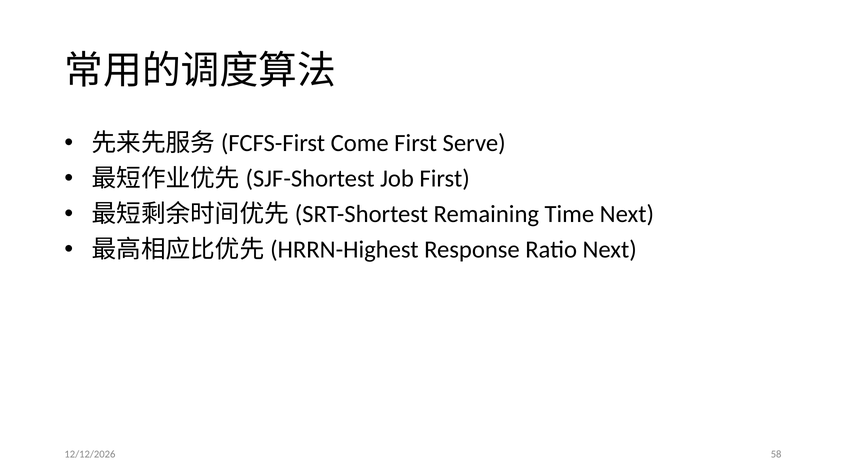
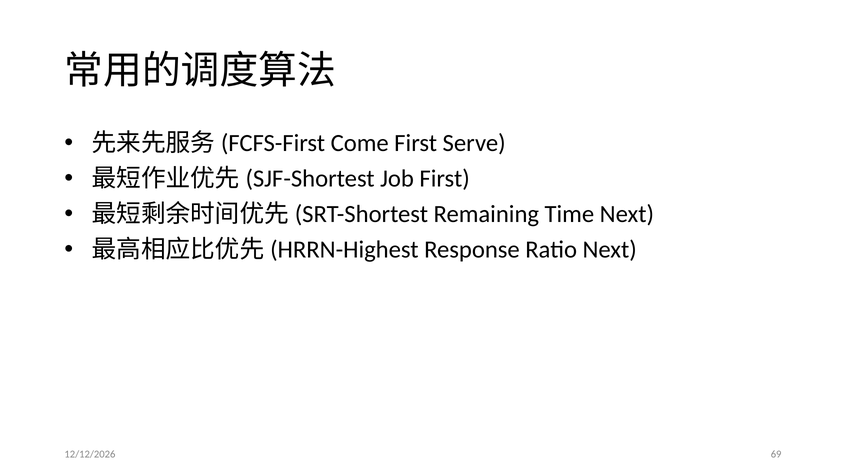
58: 58 -> 69 (776, 454)
